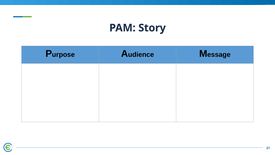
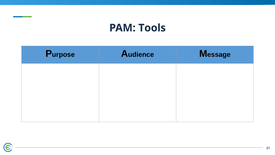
Story: Story -> Tools (152, 28)
